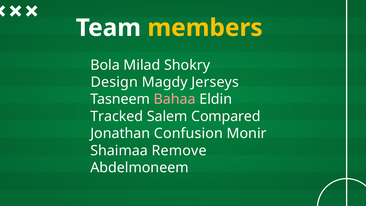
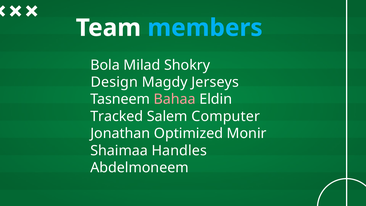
members colour: yellow -> light blue (205, 28)
Compared: Compared -> Computer (226, 116)
Confusion: Confusion -> Optimized (188, 133)
Remove: Remove -> Handles (179, 150)
